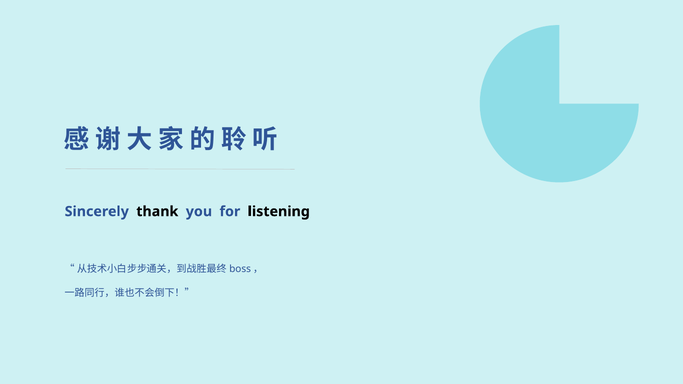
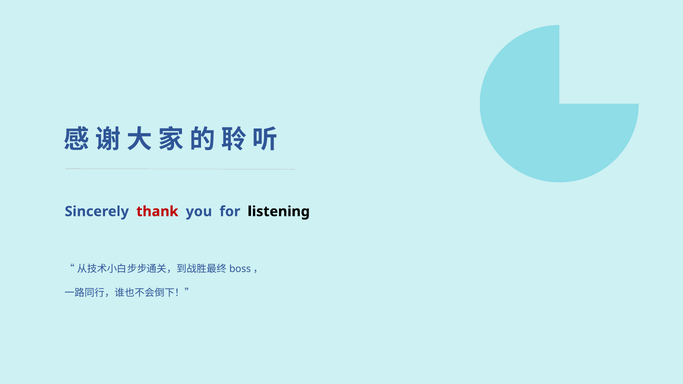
thank colour: black -> red (157, 212)
